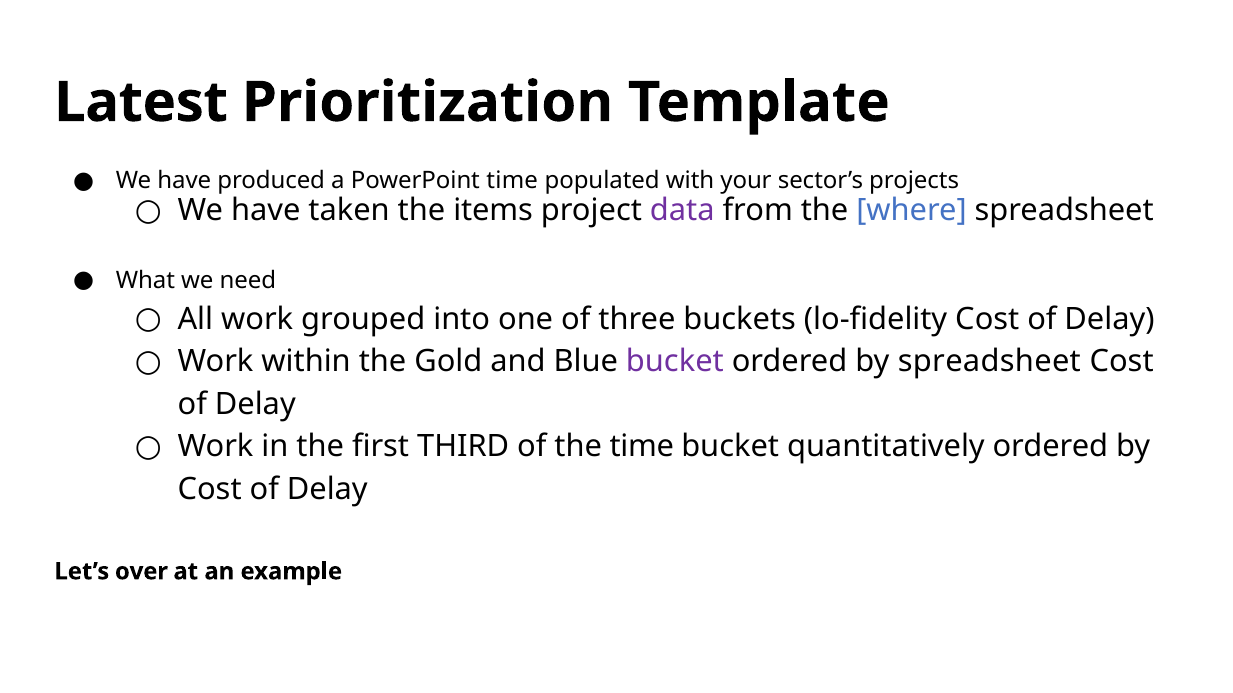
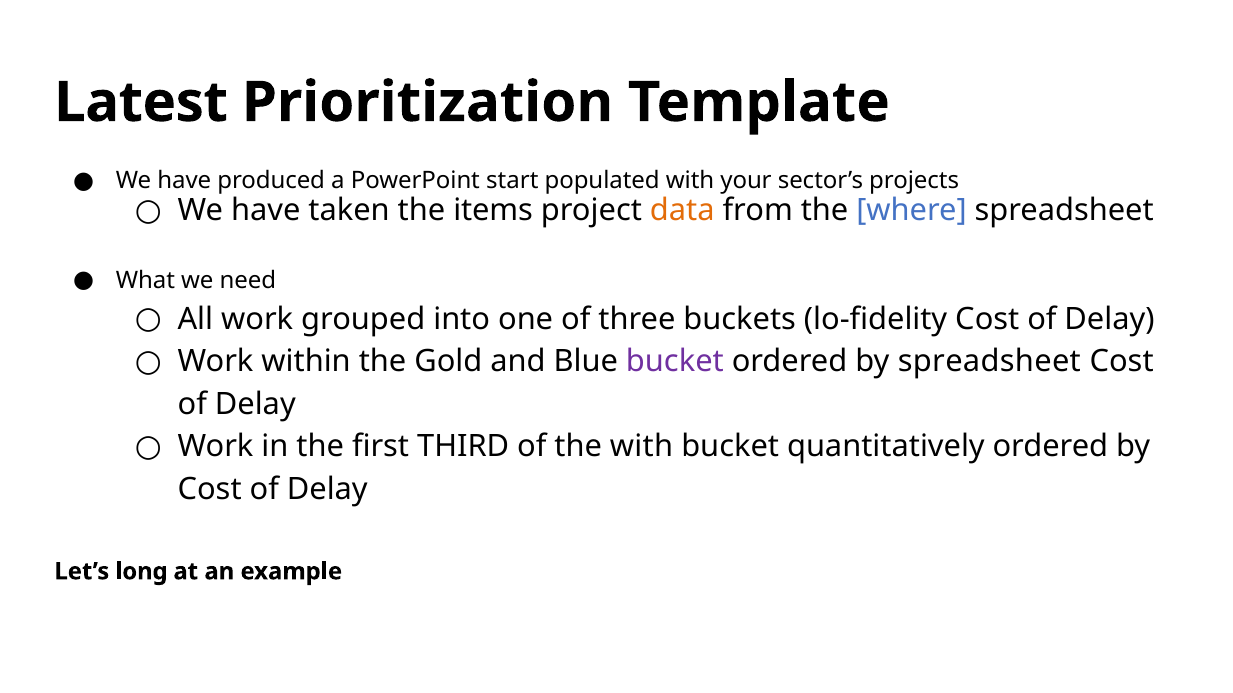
PowerPoint time: time -> start (512, 181)
data colour: purple -> orange (682, 210)
the time: time -> with (642, 447)
over: over -> long (141, 572)
